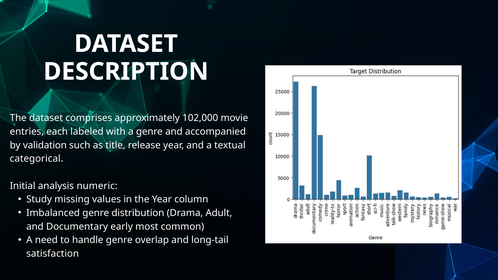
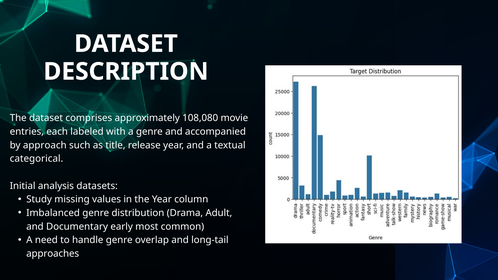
102,000: 102,000 -> 108,080 (200, 118)
validation: validation -> approach (45, 145)
numeric: numeric -> datasets (97, 186)
satisfaction: satisfaction -> approaches (53, 254)
